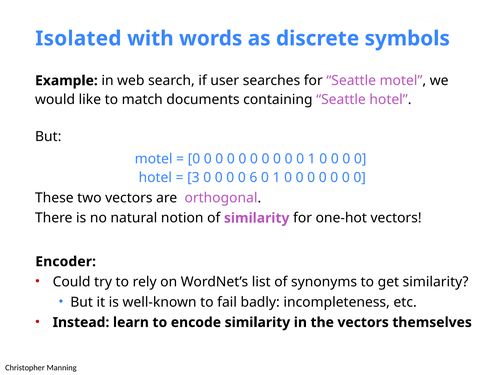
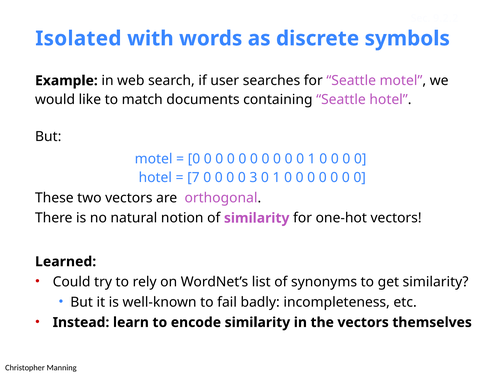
3: 3 -> 7 (193, 177)
6: 6 -> 3 (253, 177)
Encoder: Encoder -> Learned (66, 261)
